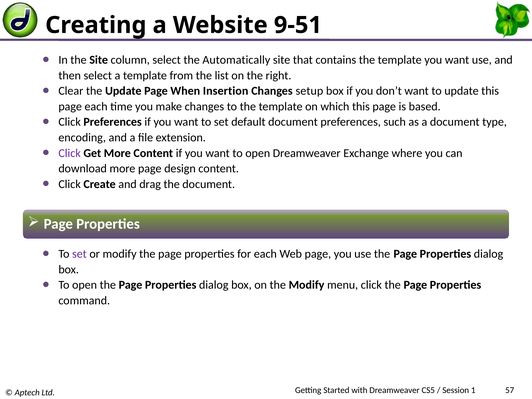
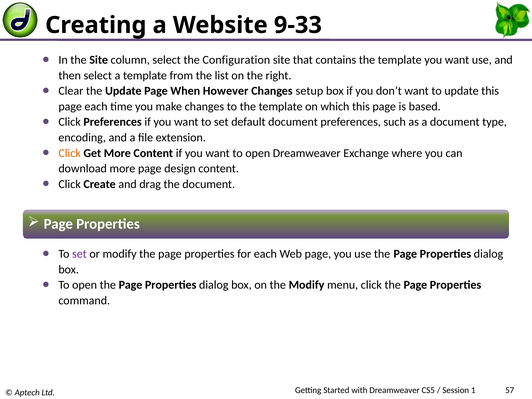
9-51: 9-51 -> 9-33 (298, 25)
Automatically: Automatically -> Configuration (236, 60)
Insertion: Insertion -> However (226, 91)
Click colour: purple -> orange (70, 153)
